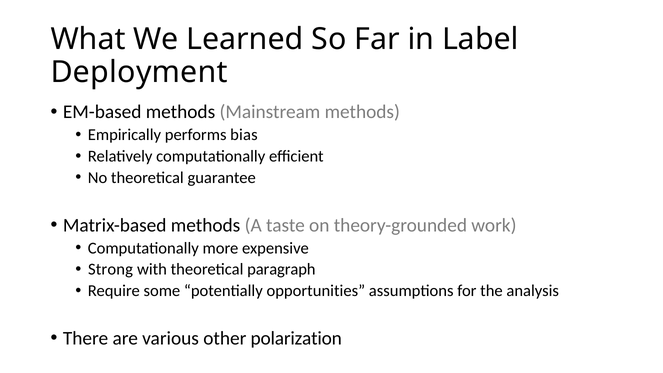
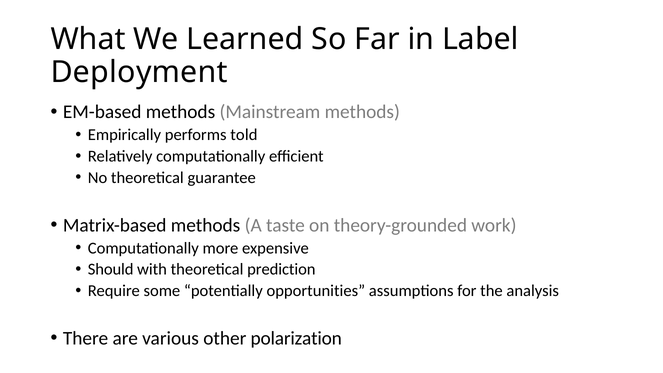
bias: bias -> told (244, 135)
Strong: Strong -> Should (111, 269)
paragraph: paragraph -> prediction (281, 269)
